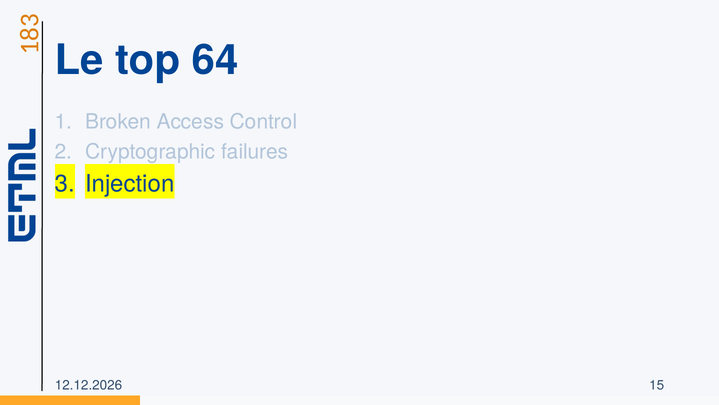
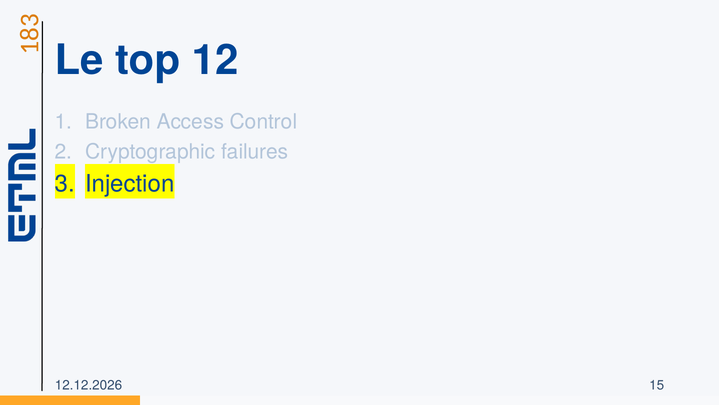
64: 64 -> 12 (215, 60)
